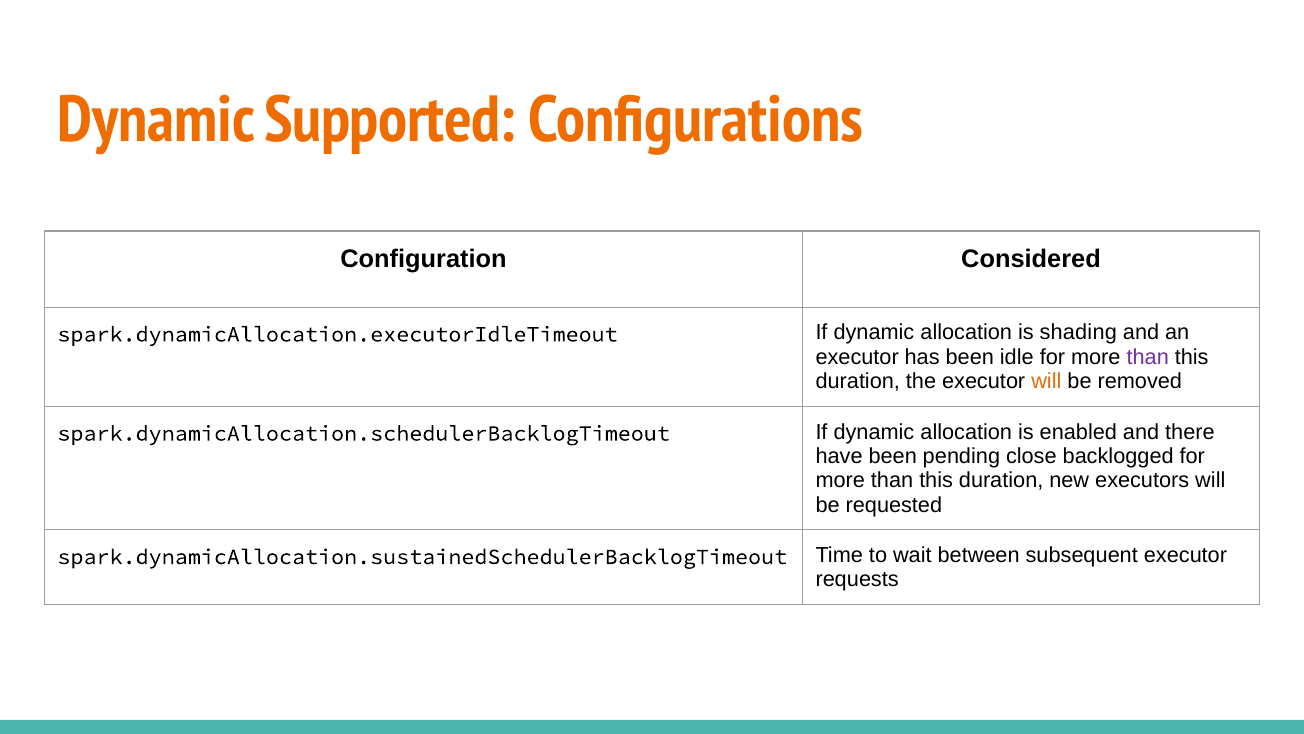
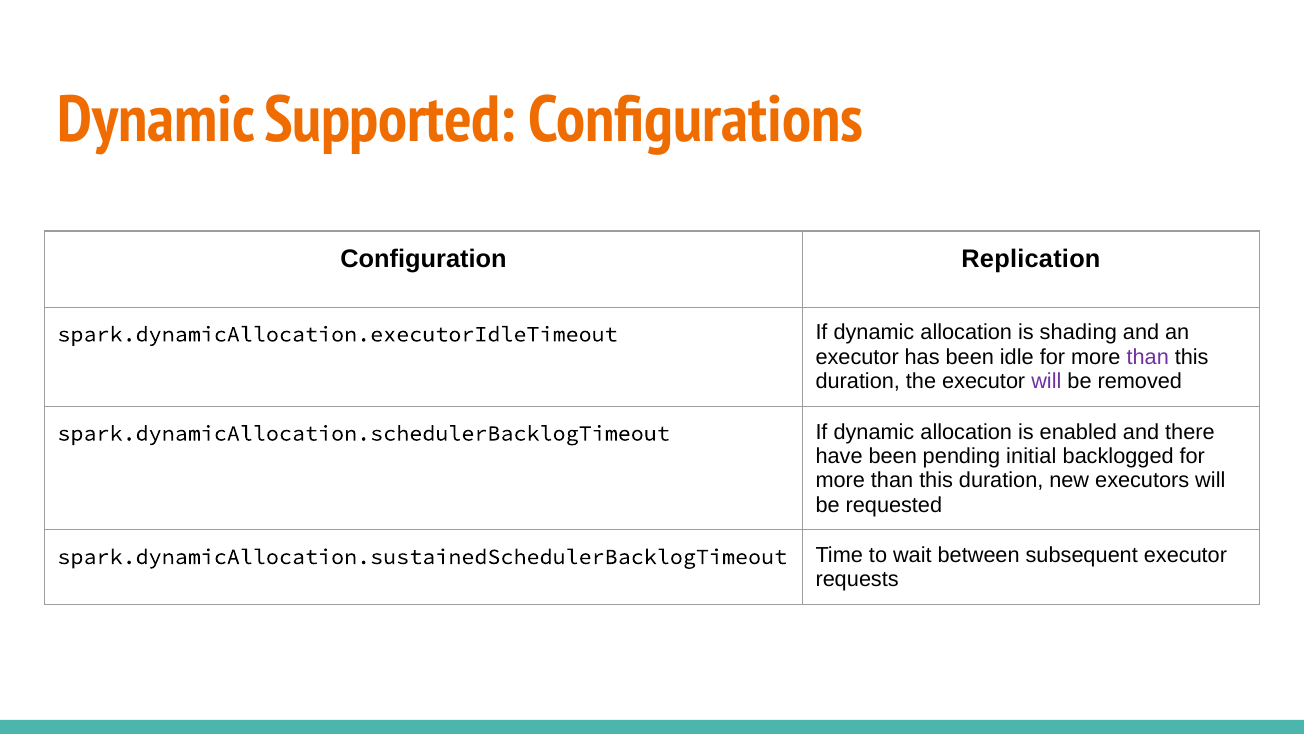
Considered: Considered -> Replication (1031, 259)
will colour: orange -> purple (1046, 381)
close: close -> initial (1031, 456)
